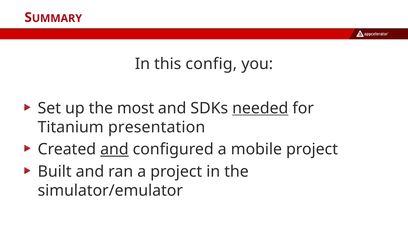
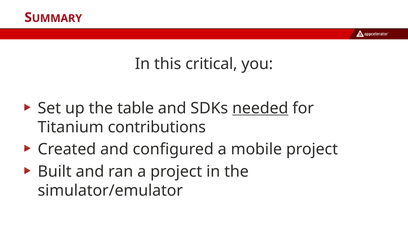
config: config -> critical (211, 64)
most: most -> table (136, 108)
presentation: presentation -> contributions (157, 127)
and underline: present -> none (114, 150)
